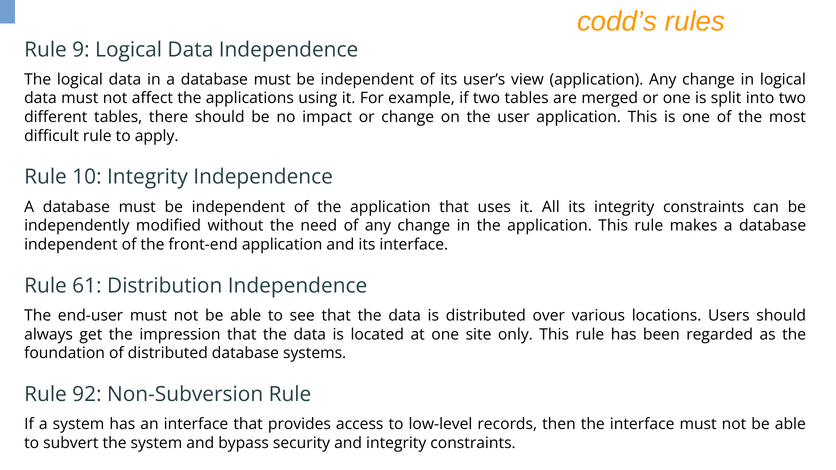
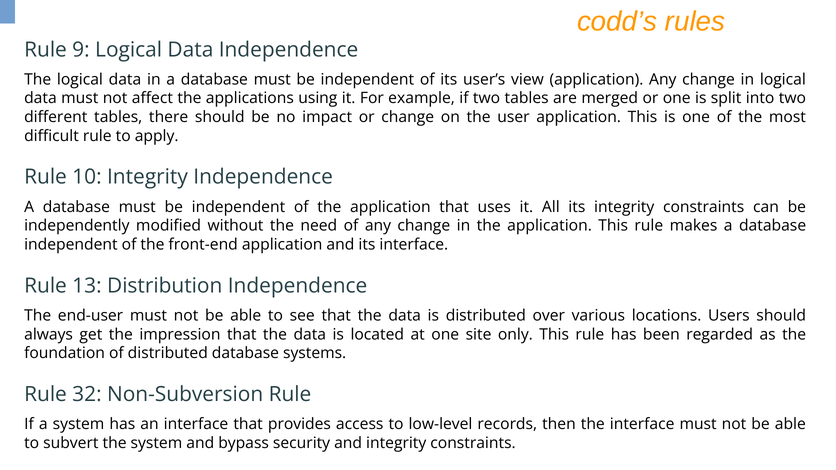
61: 61 -> 13 (87, 286)
92: 92 -> 32 (87, 394)
